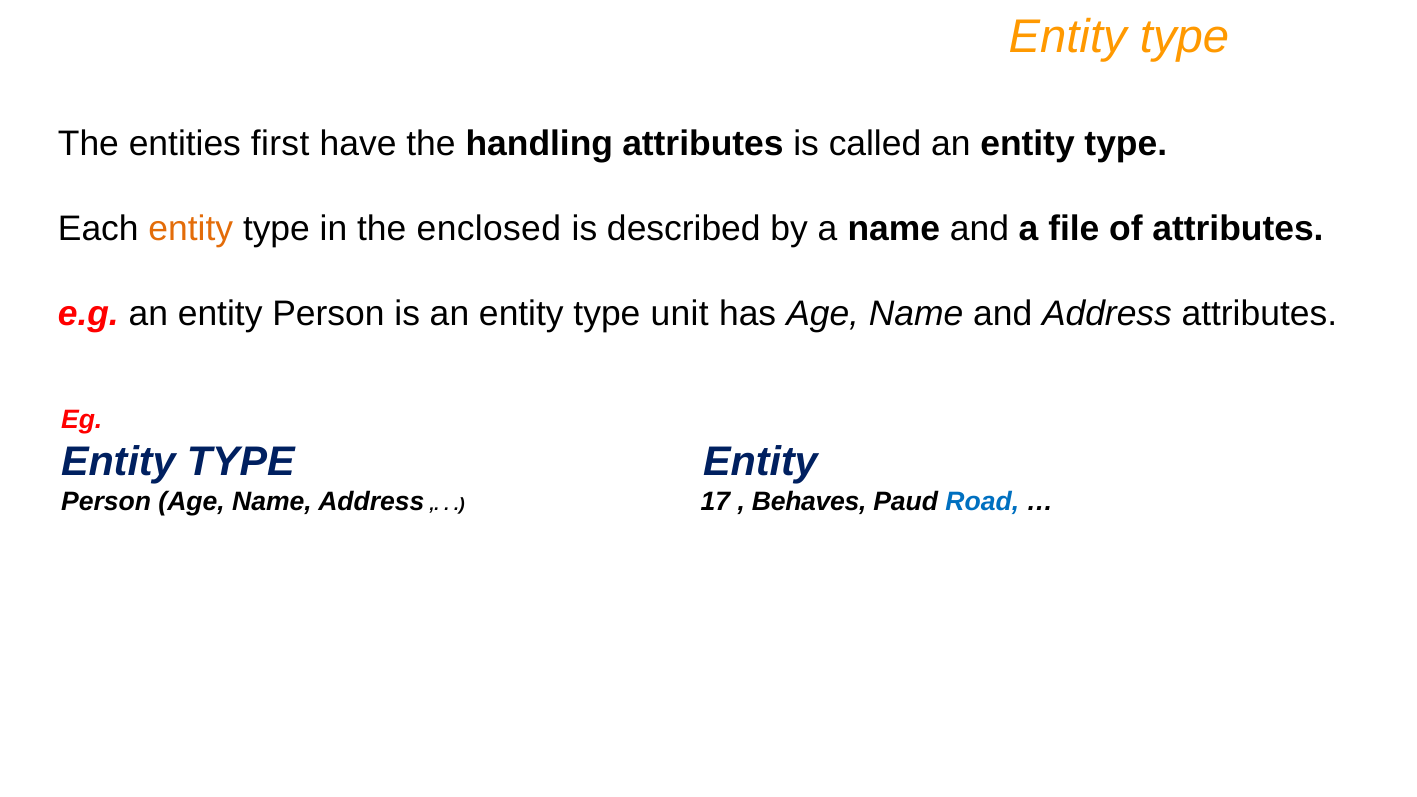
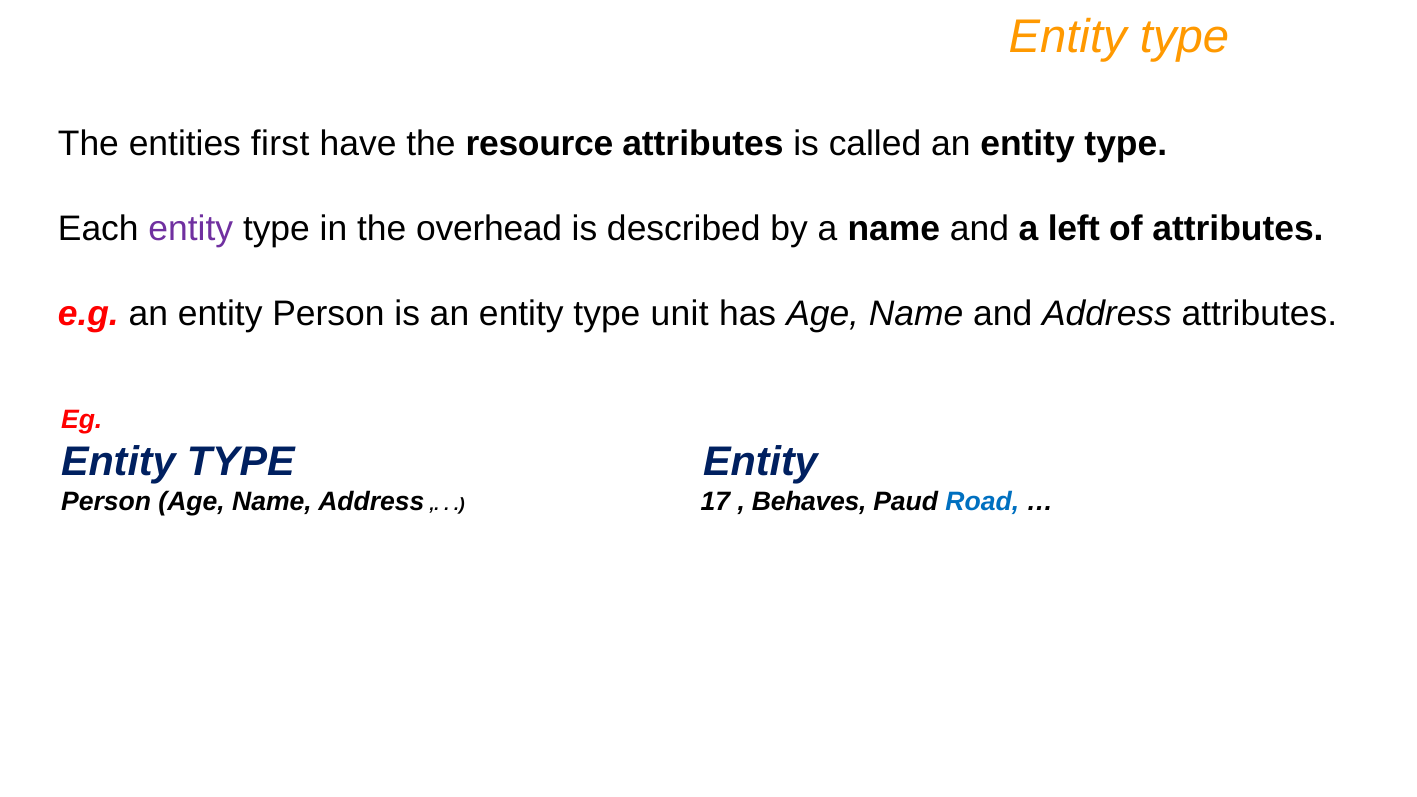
handling: handling -> resource (539, 144)
entity colour: orange -> purple (191, 229)
enclosed: enclosed -> overhead (489, 229)
file: file -> left (1074, 229)
